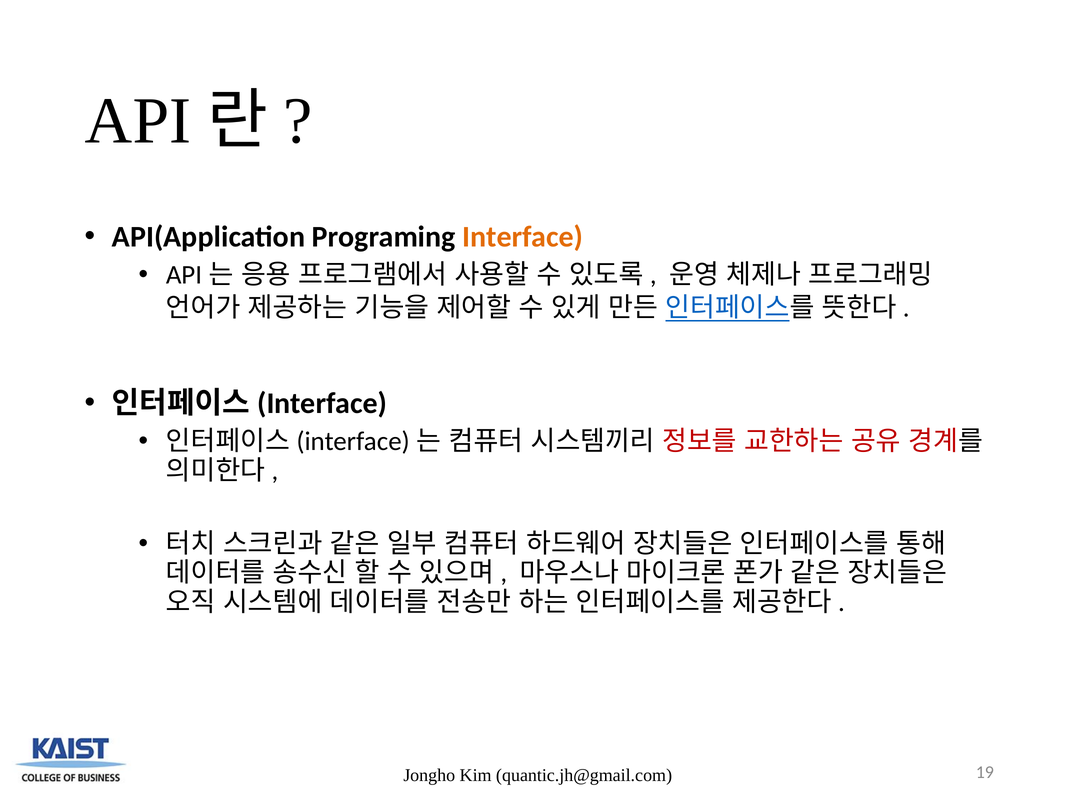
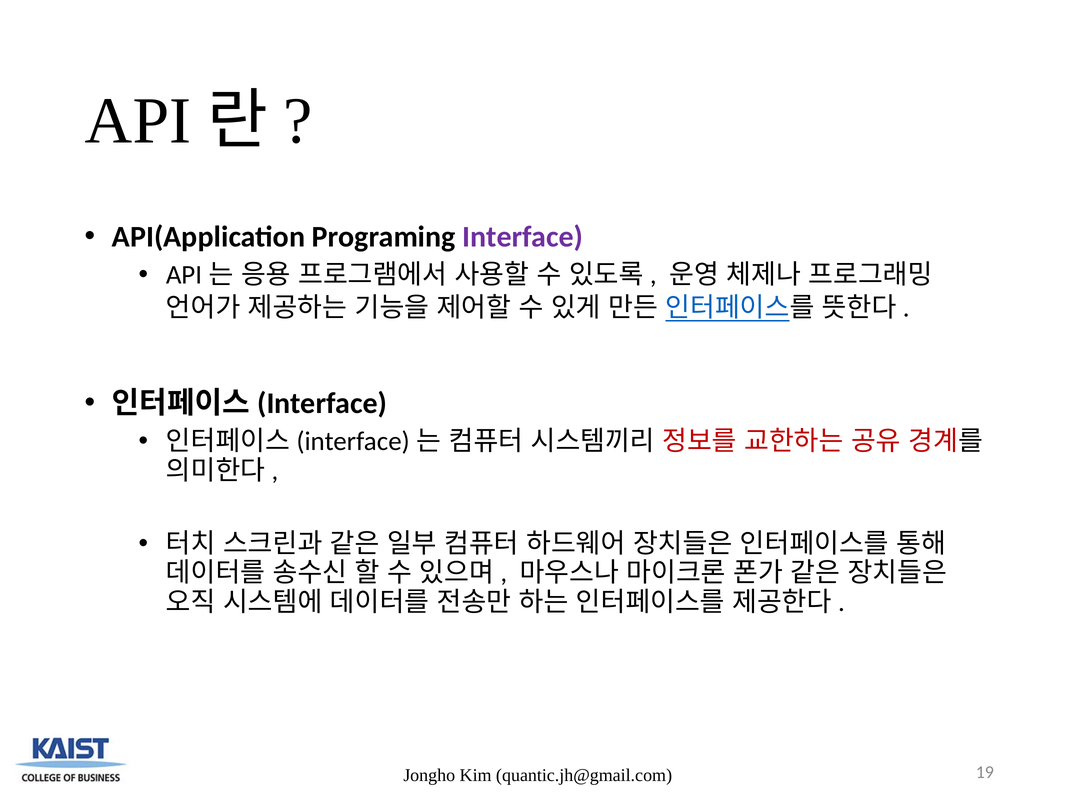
Interface colour: orange -> purple (523, 237)
